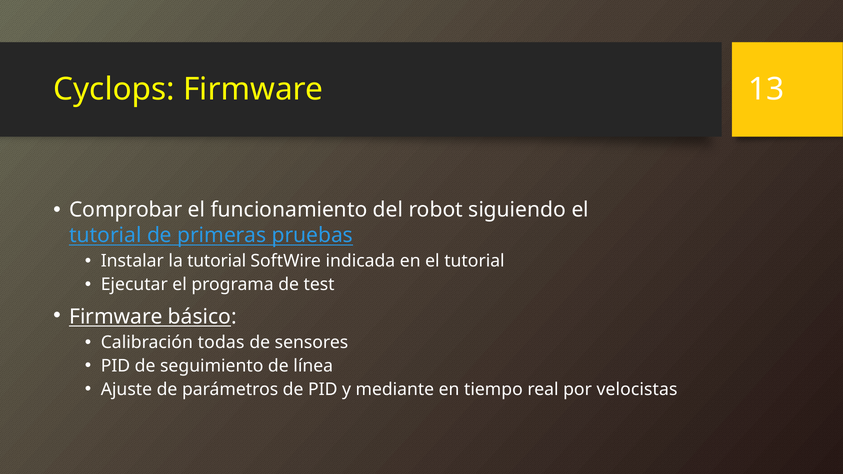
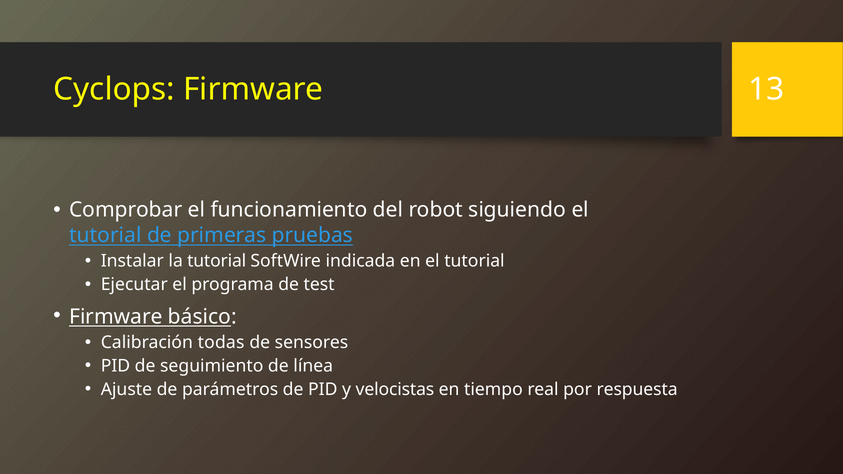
mediante: mediante -> velocistas (395, 389)
velocistas: velocistas -> respuesta (637, 389)
